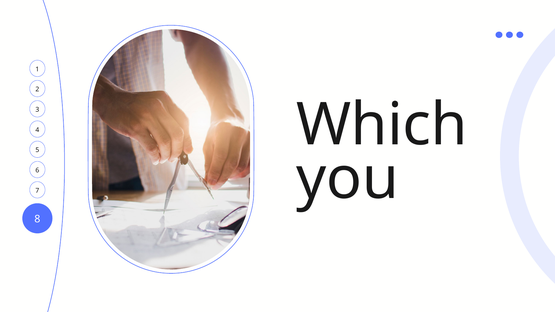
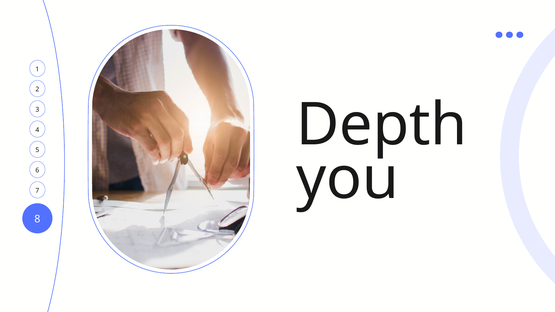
Which: Which -> Depth (382, 125)
